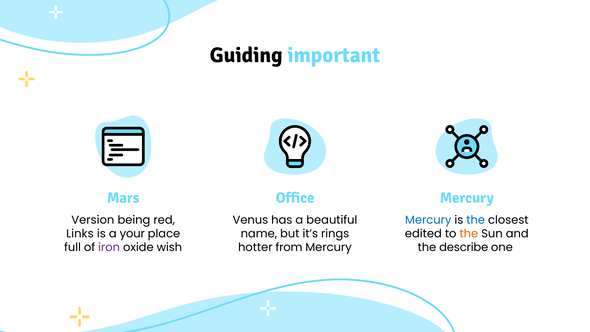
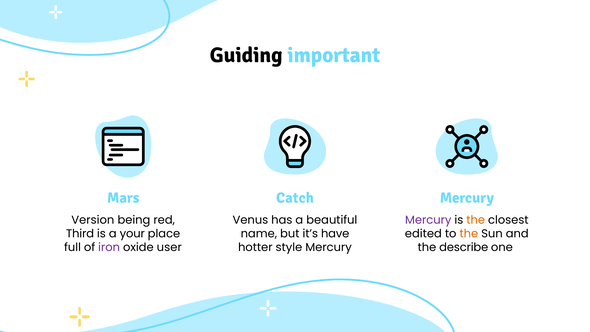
Office: Office -> Catch (295, 198)
Mercury colour: blue -> purple (428, 220)
the colour: blue -> orange (476, 220)
Links: Links -> Third (80, 234)
rings: rings -> have (335, 234)
wish: wish -> user (169, 247)
from: from -> style (289, 247)
